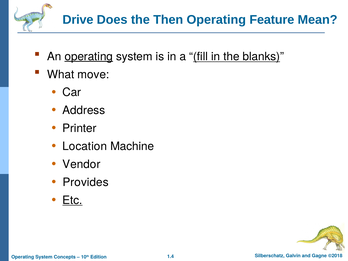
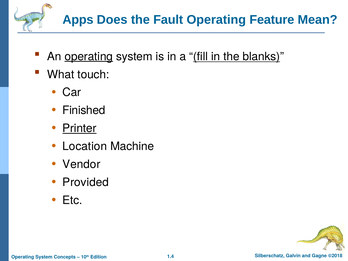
Drive: Drive -> Apps (78, 20)
Then: Then -> Fault (168, 20)
move: move -> touch (93, 74)
Address: Address -> Finished (84, 110)
Printer underline: none -> present (79, 128)
Provides: Provides -> Provided (86, 182)
Etc underline: present -> none (72, 200)
